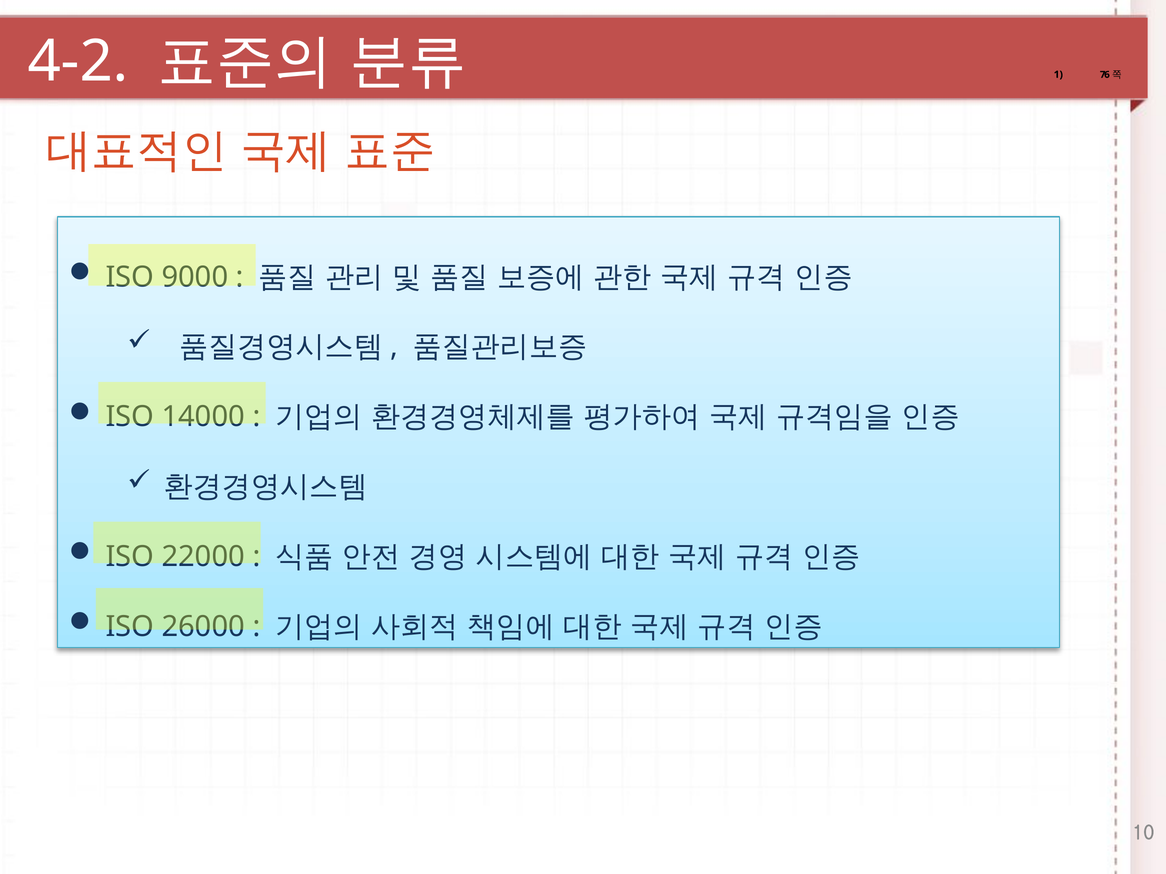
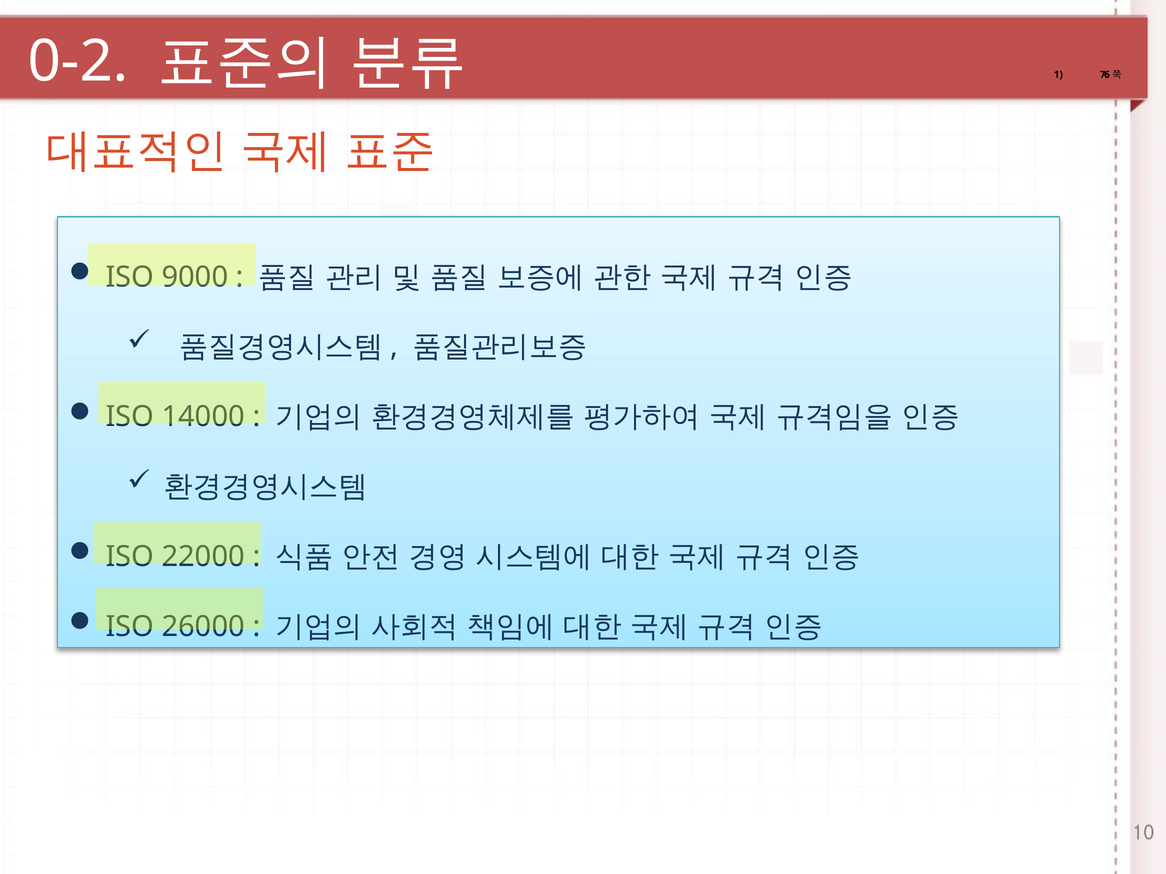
4-2: 4-2 -> 0-2 (78, 62)
